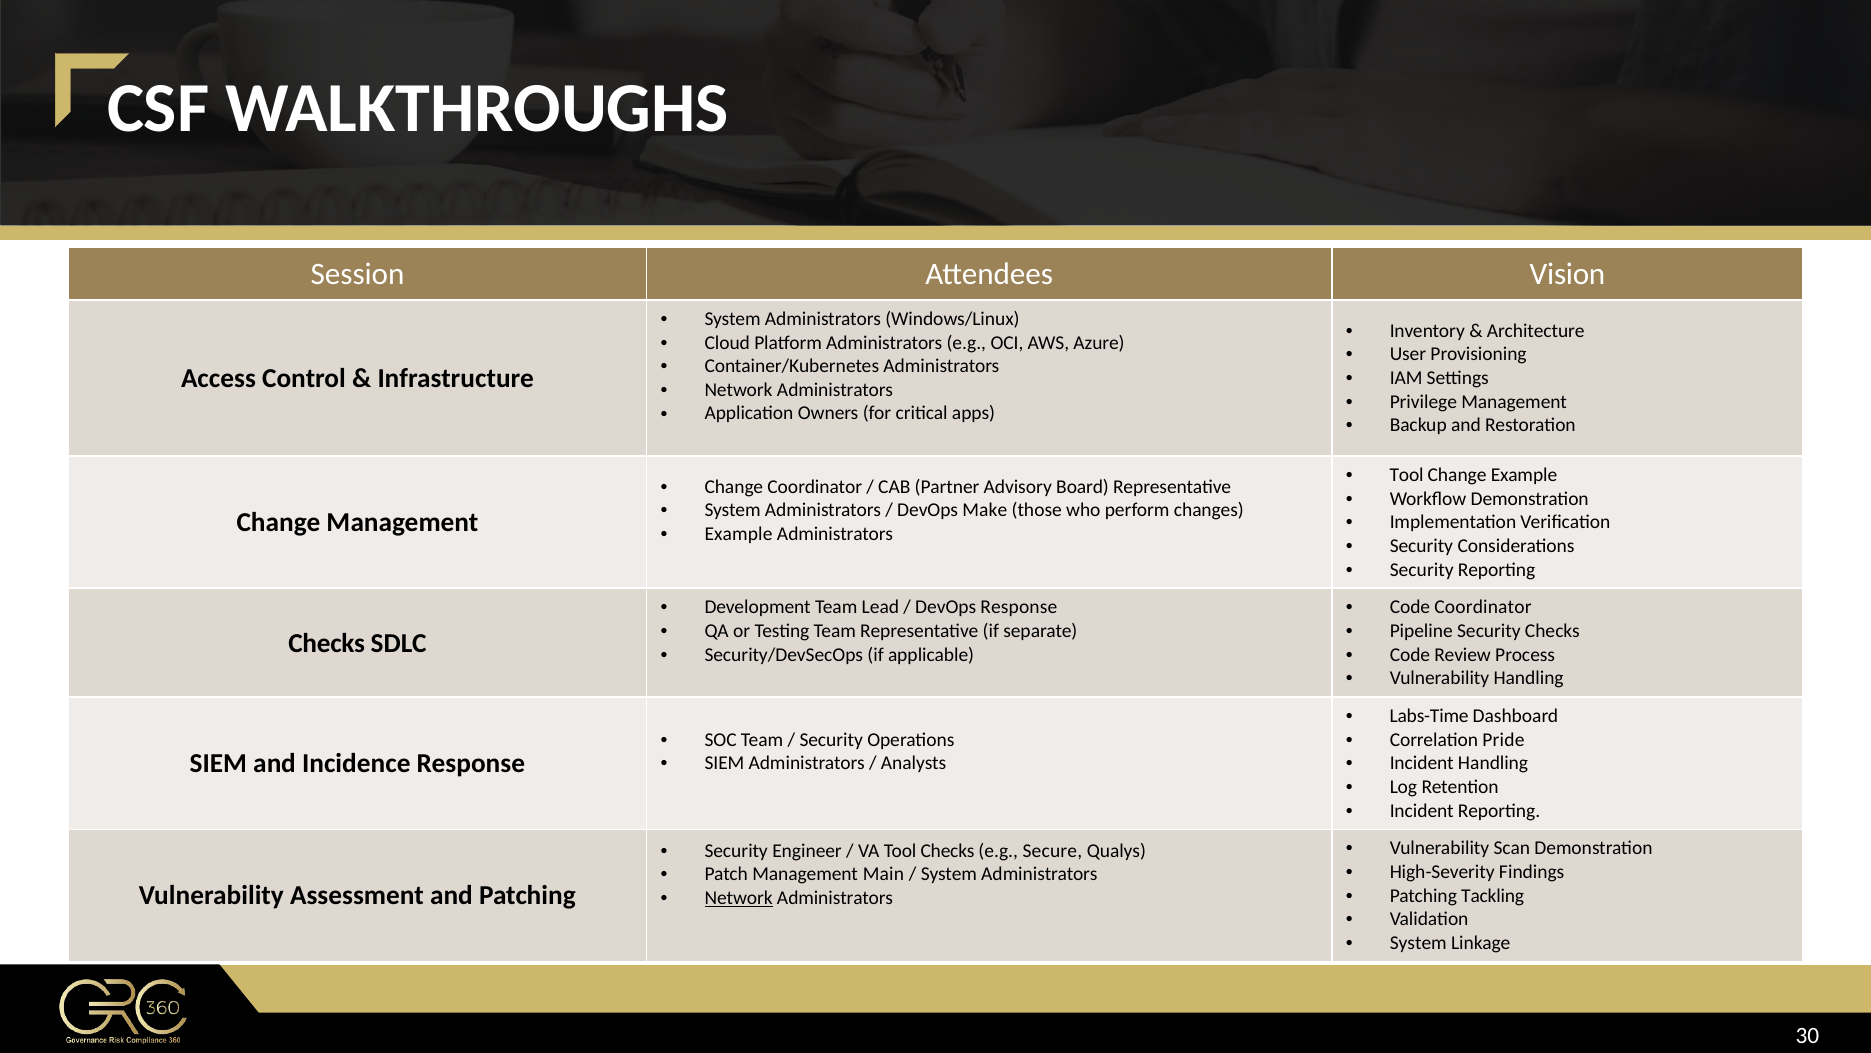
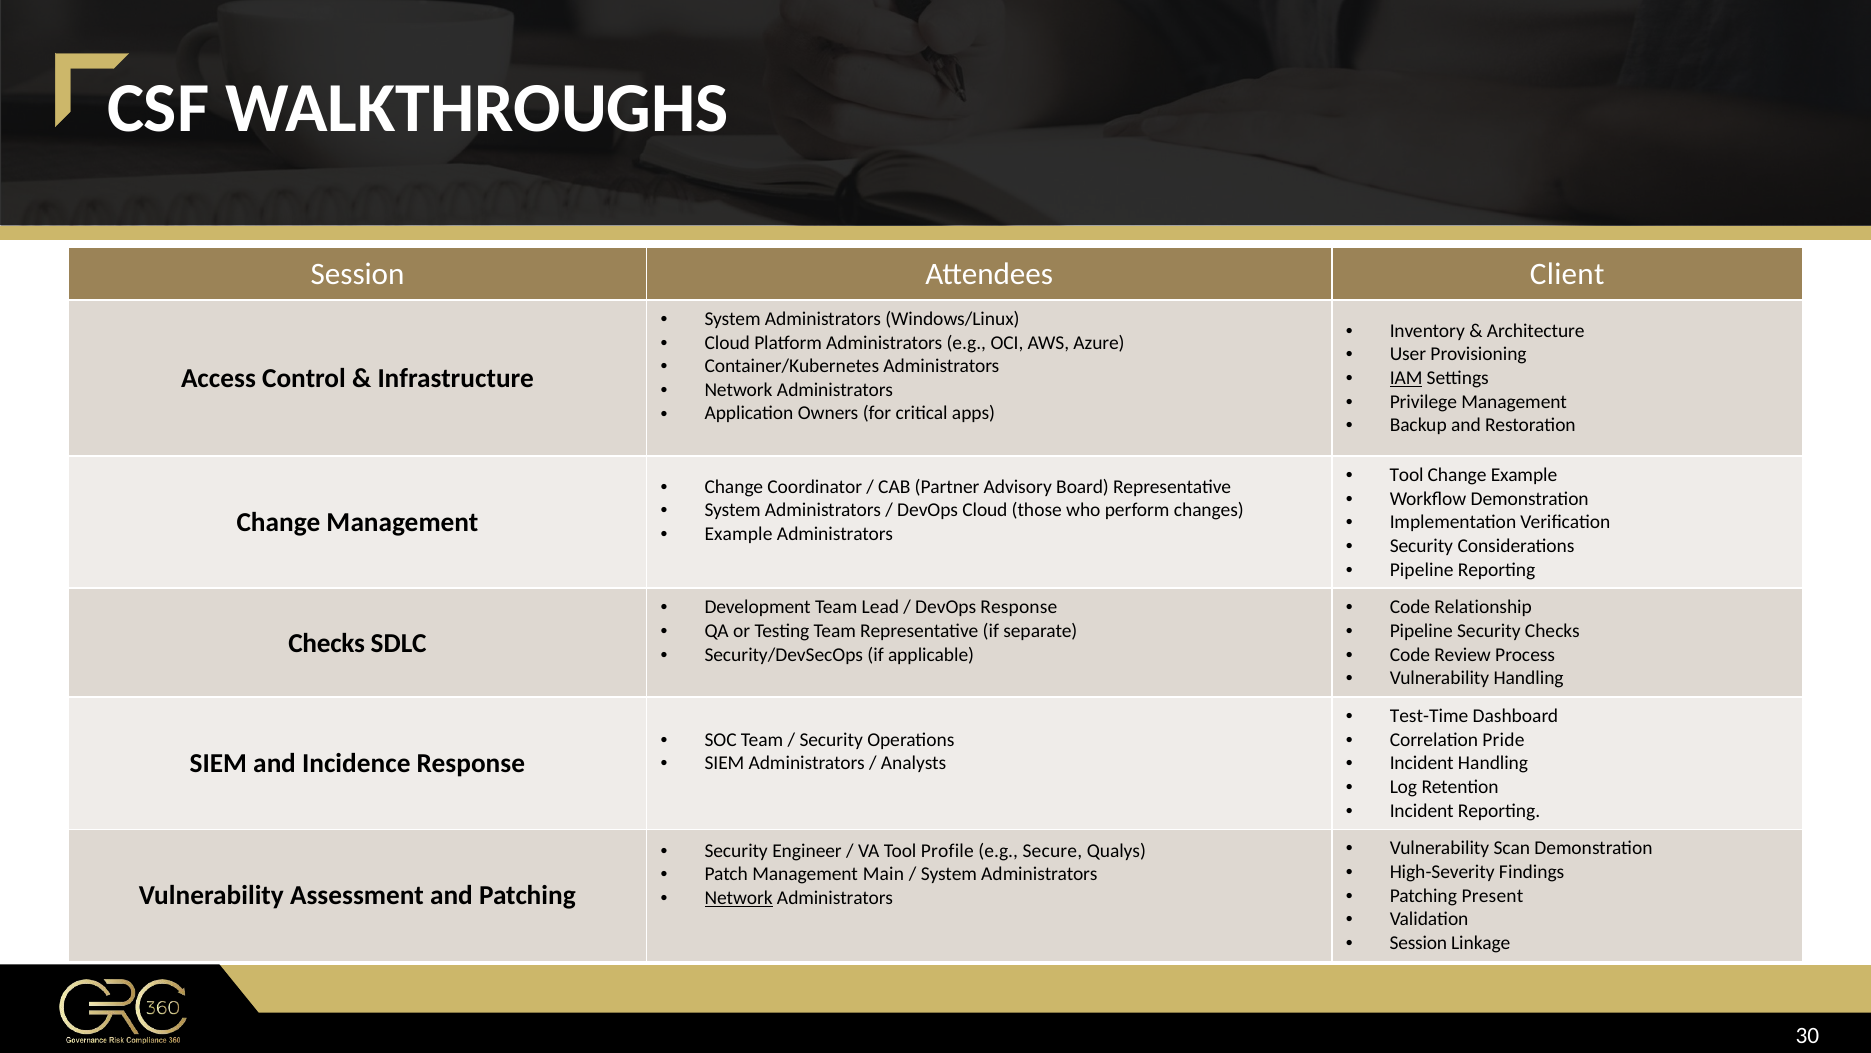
Vision: Vision -> Client (1567, 274)
IAM underline: none -> present (1406, 378)
DevOps Make: Make -> Cloud (985, 510)
Security: Security -> Pipeline (1422, 569)
Code Coordinator: Coordinator -> Relationship (1483, 607)
Labs-Time: Labs-Time -> Test-Time (1429, 716)
Tool Checks: Checks -> Profile (947, 850)
Tackling: Tackling -> Present (1492, 895)
System: System -> Session (1418, 943)
